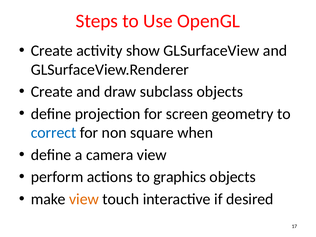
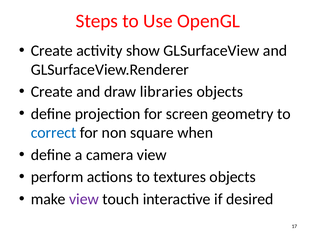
subclass: subclass -> libraries (166, 92)
graphics: graphics -> textures (180, 177)
view colour: orange -> purple (84, 199)
